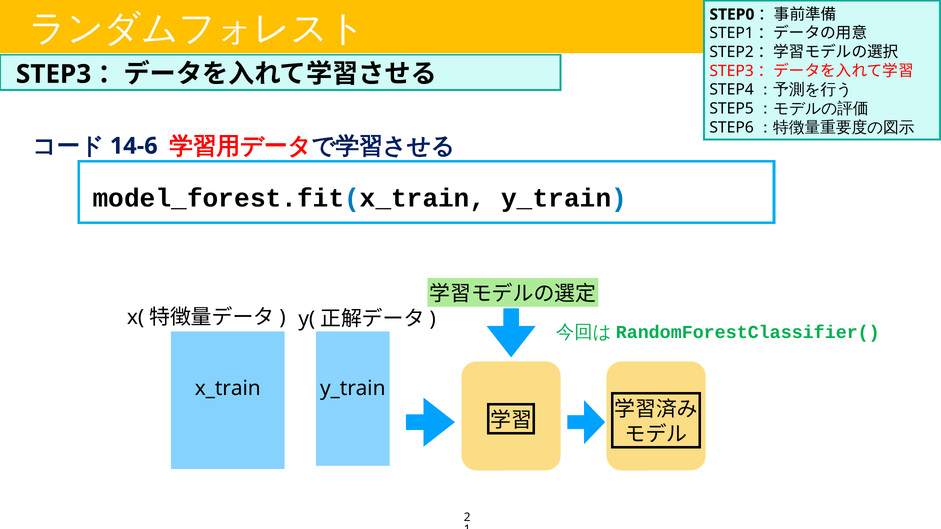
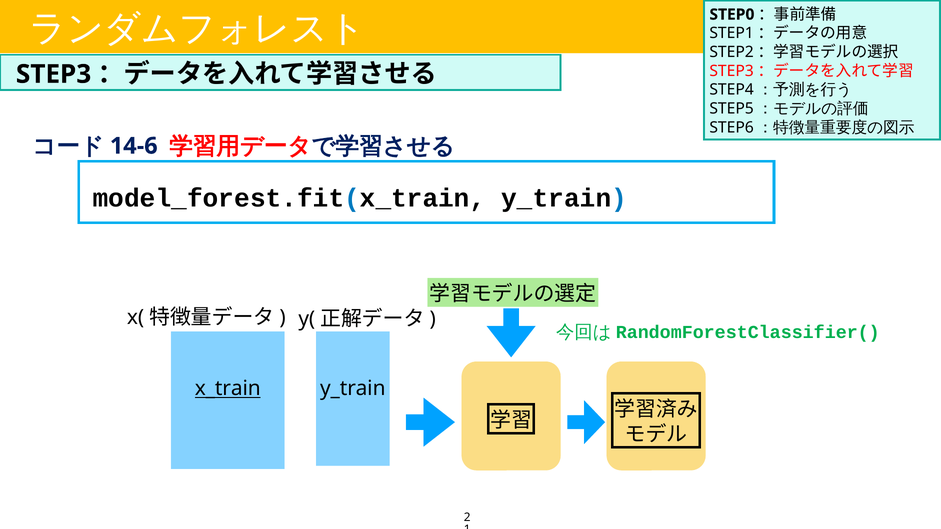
x_train underline: none -> present (228, 389)
